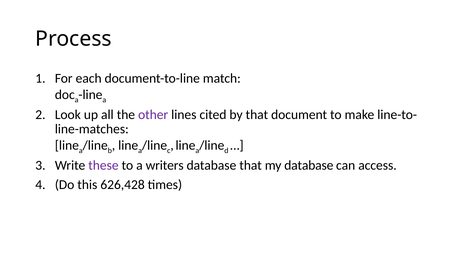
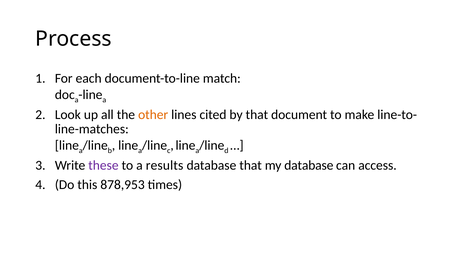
other colour: purple -> orange (153, 114)
writers: writers -> results (165, 165)
626,428: 626,428 -> 878,953 (123, 184)
